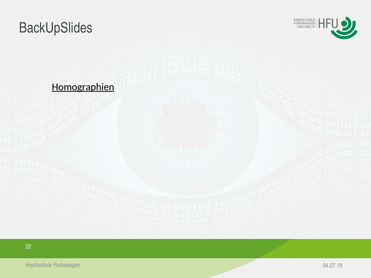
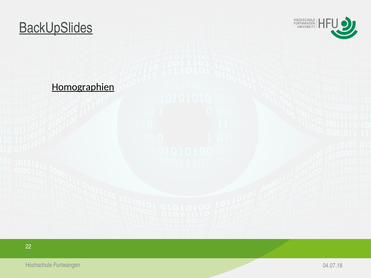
BackUpSlides underline: none -> present (56, 28)
